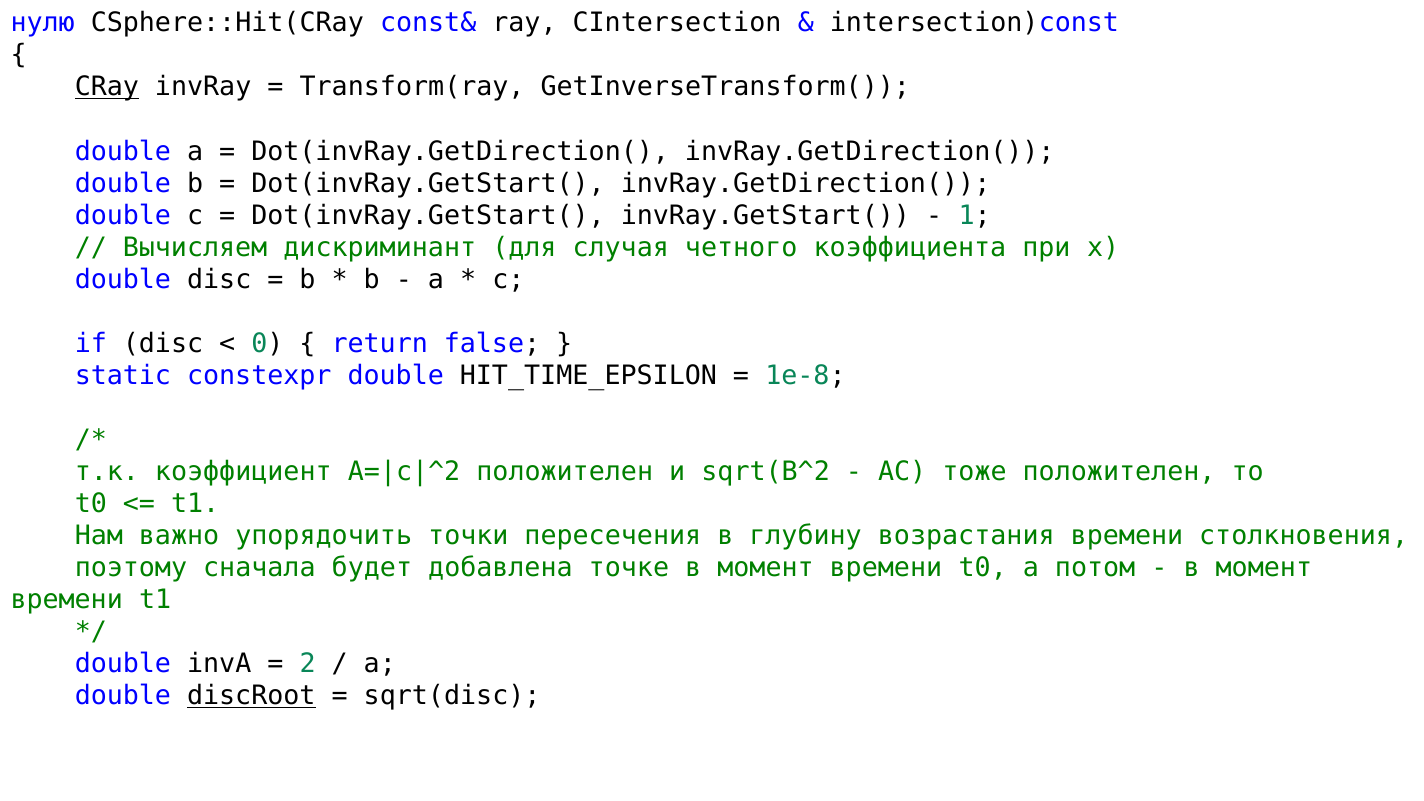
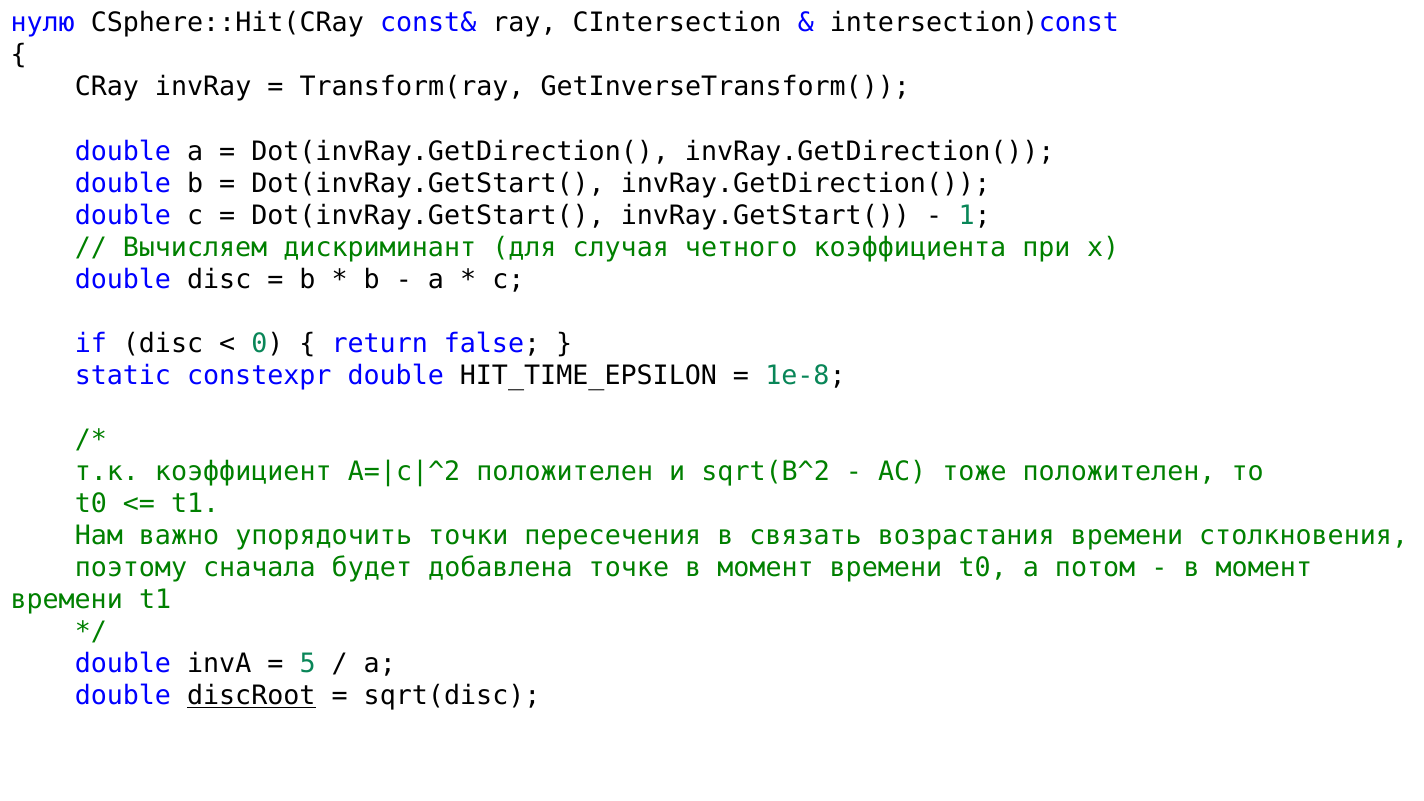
CRay underline: present -> none (107, 87)
глубину: глубину -> связать (806, 536)
2: 2 -> 5 (308, 664)
